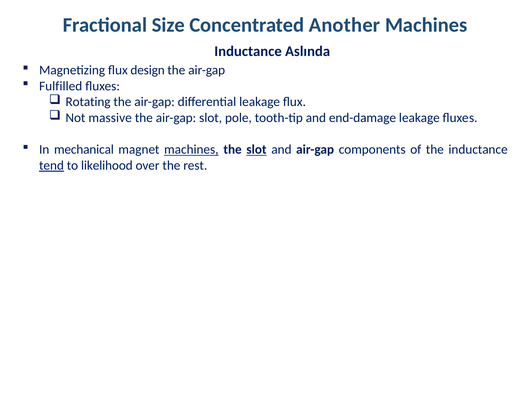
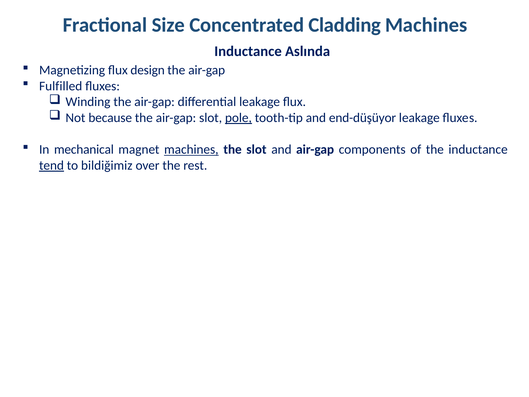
Another: Another -> Cladding (345, 25)
Rotating: Rotating -> Winding (88, 102)
massive: massive -> because (110, 118)
pole underline: none -> present (238, 118)
end-damage: end-damage -> end-düşüyor (363, 118)
slot underline: present -> none (256, 149)
likelihood: likelihood -> bildiğimiz (107, 165)
